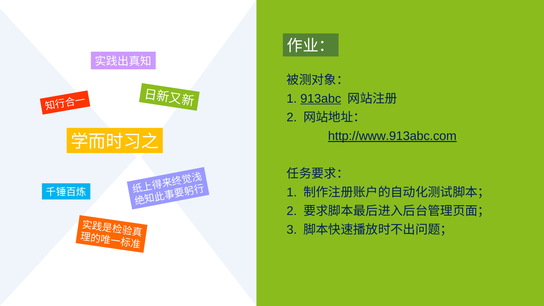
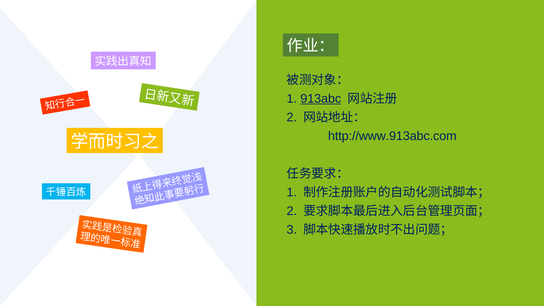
http://www.913abc.com underline: present -> none (392, 136)
